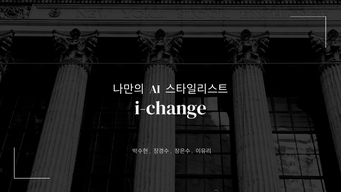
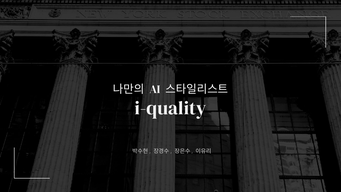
i-change: i-change -> i-quality (170, 108)
